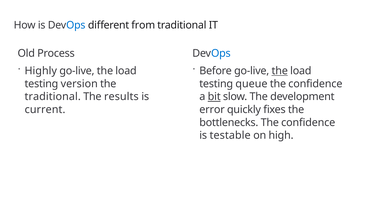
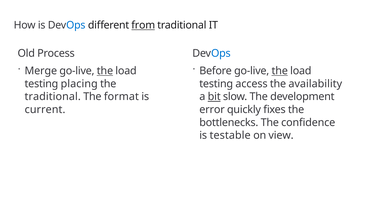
from underline: none -> present (143, 25)
Highly: Highly -> Merge (41, 71)
the underline: none -> present (105, 71)
version: version -> placing (79, 84)
queue: queue -> access (252, 84)
confidence: confidence -> availability (315, 84)
results: results -> format (121, 96)
high: high -> view (281, 135)
